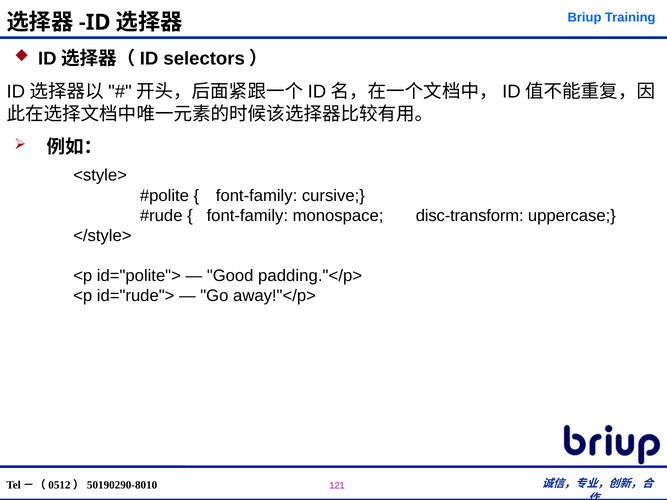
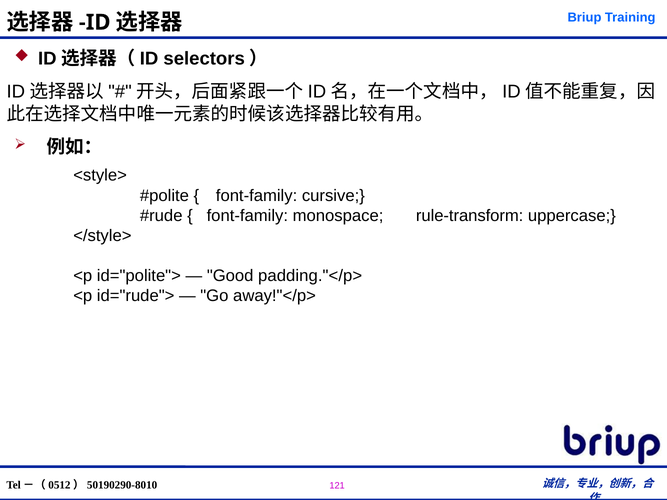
disc-transform: disc-transform -> rule-transform (470, 216)
